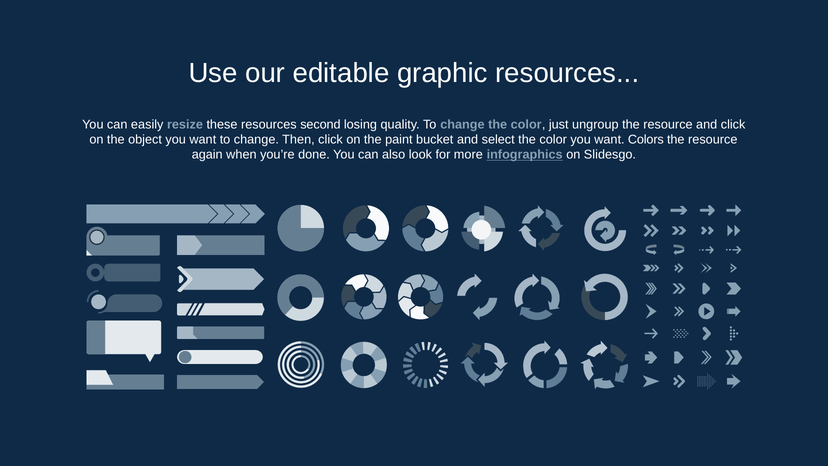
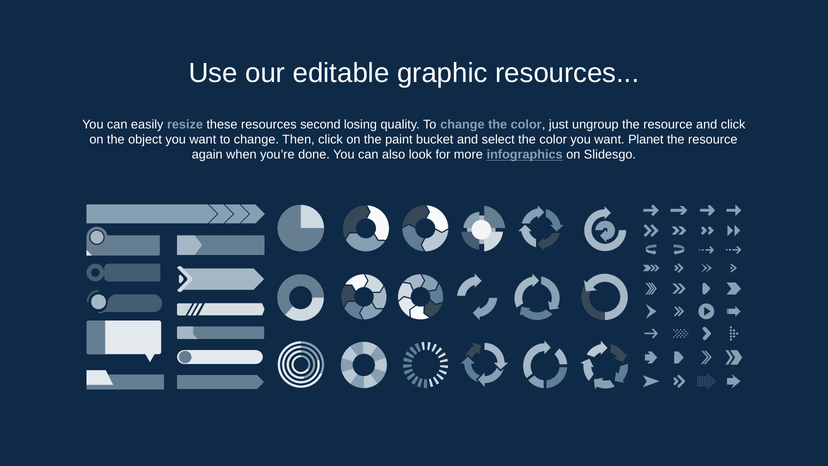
Colors: Colors -> Planet (646, 139)
